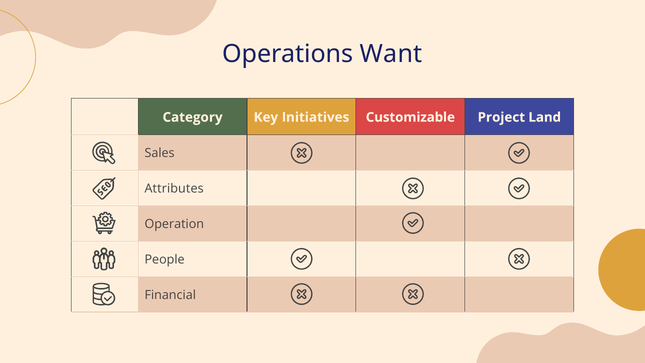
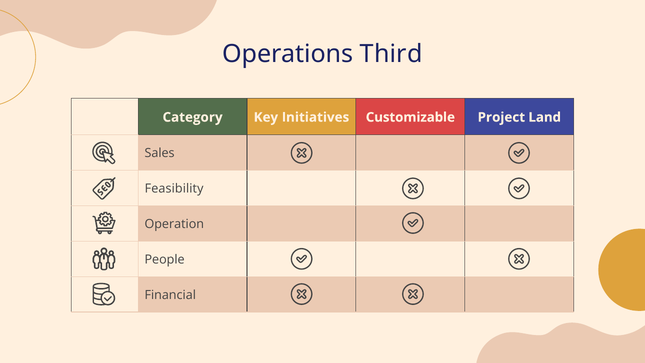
Want: Want -> Third (391, 54)
Attributes: Attributes -> Feasibility (174, 189)
